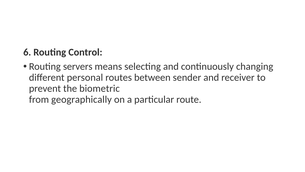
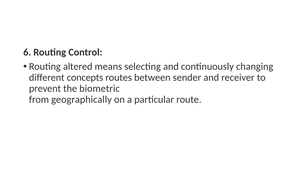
servers: servers -> altered (78, 66)
personal: personal -> concepts (85, 77)
